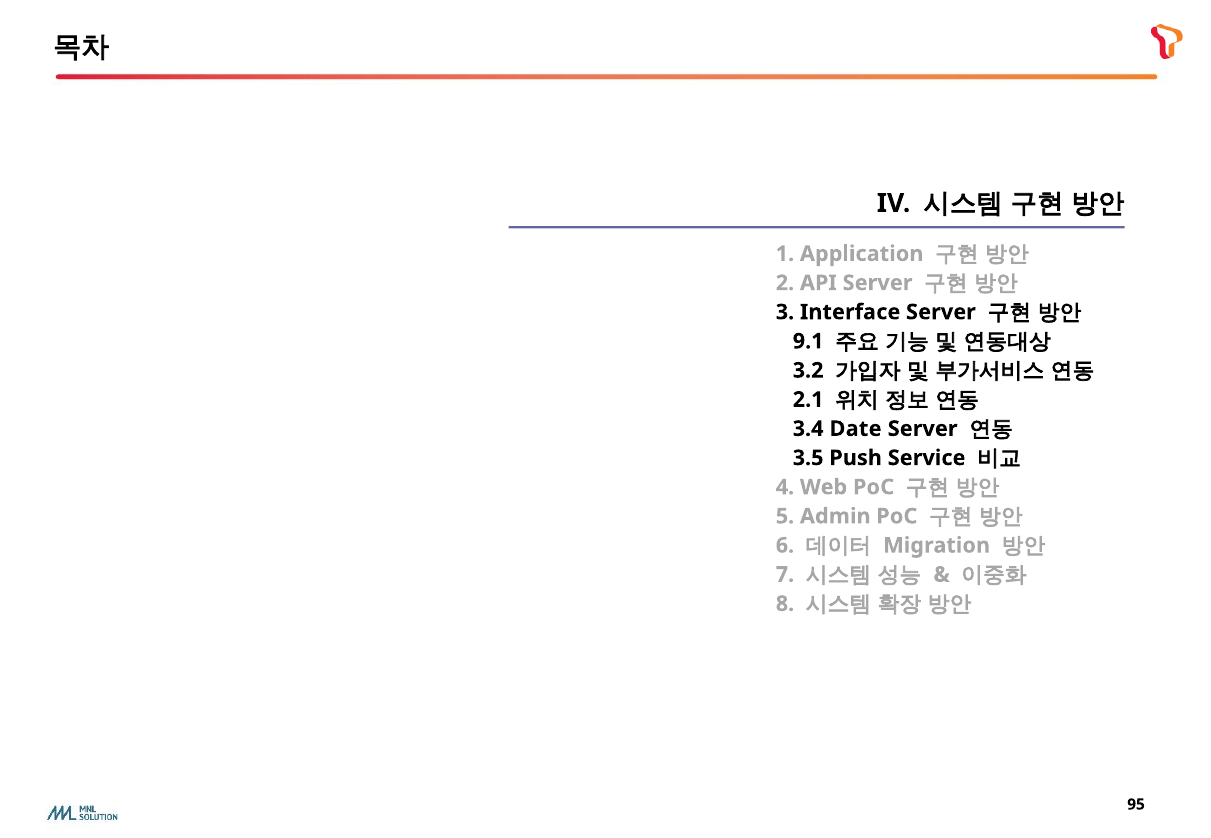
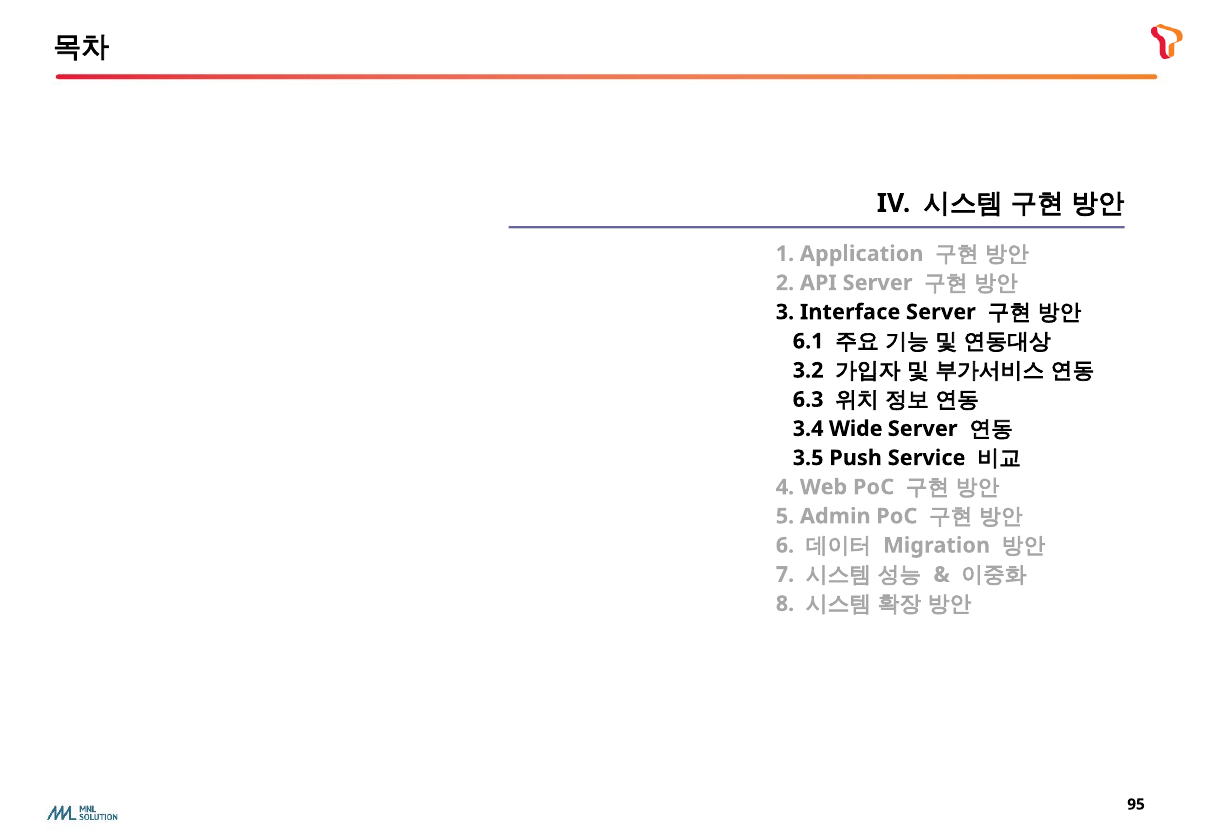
9.1: 9.1 -> 6.1 (808, 341)
2.1: 2.1 -> 6.3 (808, 400)
Date: Date -> Wide (856, 429)
